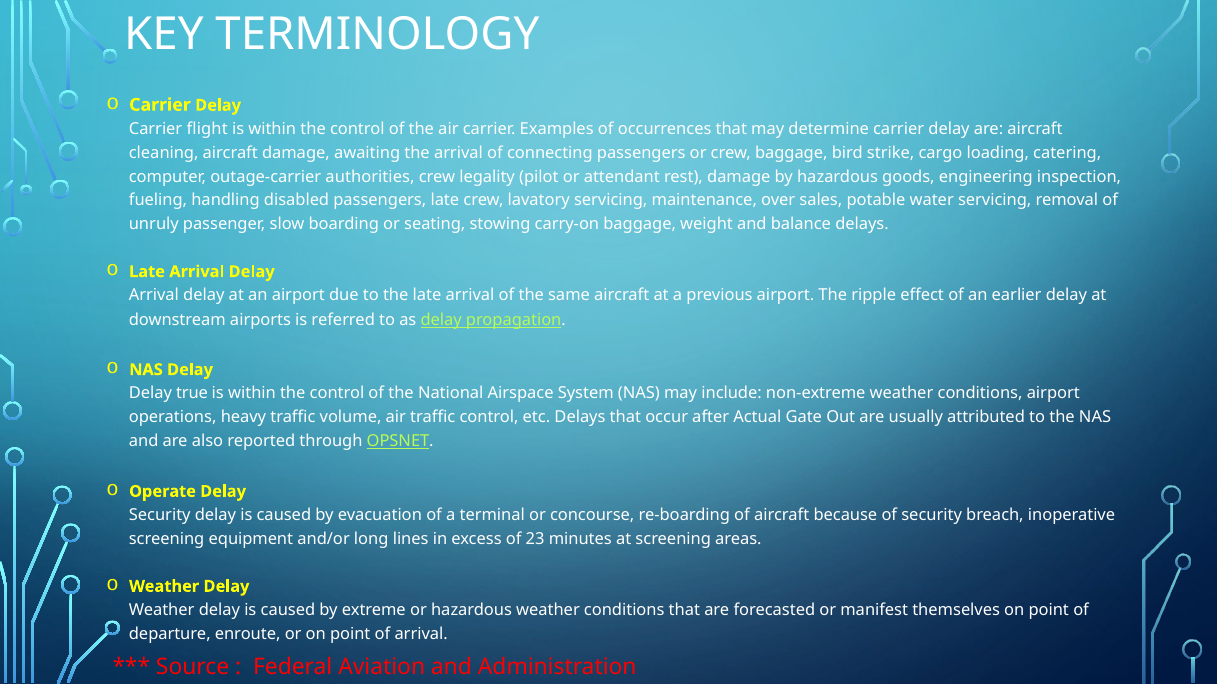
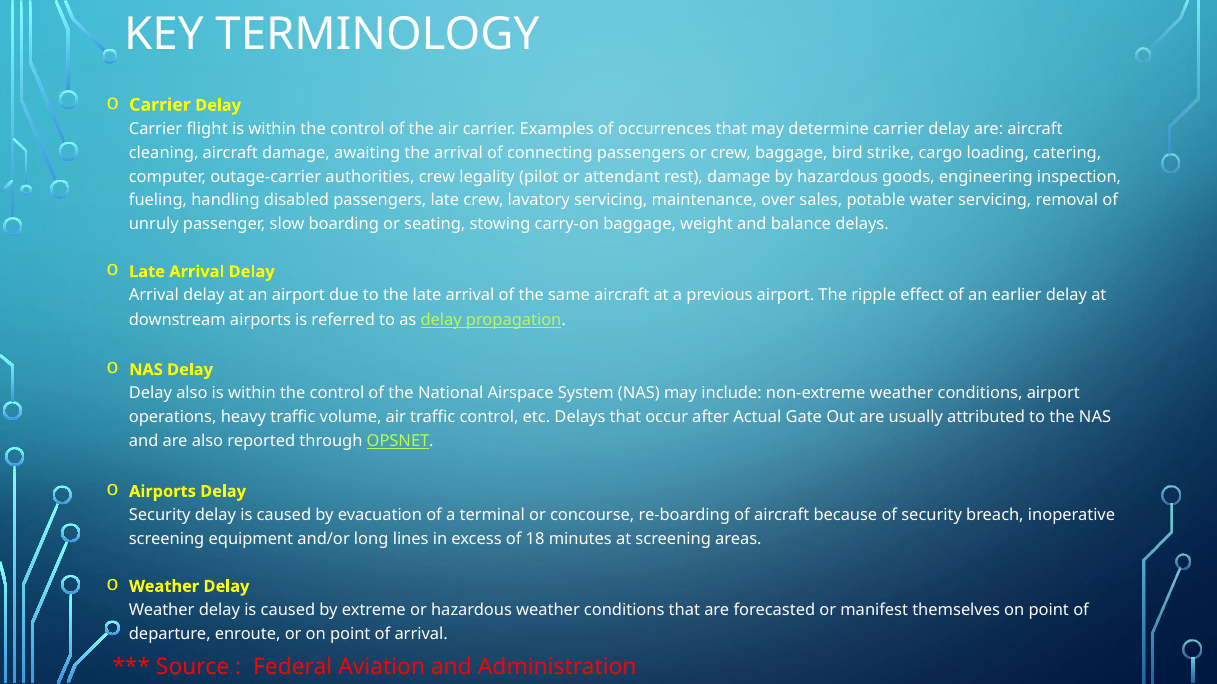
Delay true: true -> also (192, 394)
Operate: Operate -> Airports (162, 492)
23: 23 -> 18 (535, 539)
